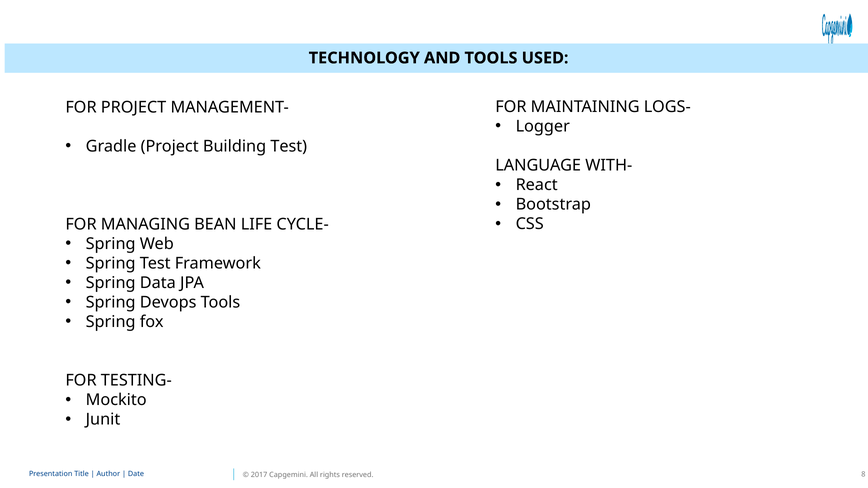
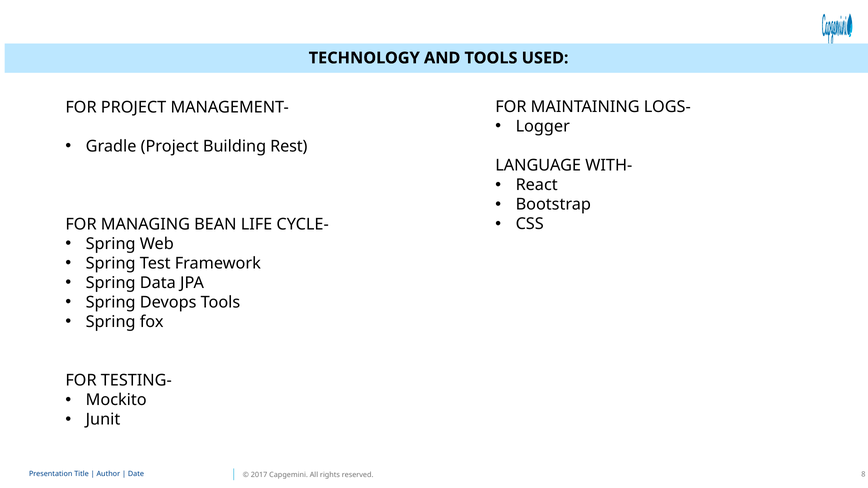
Building Test: Test -> Rest (289, 146)
